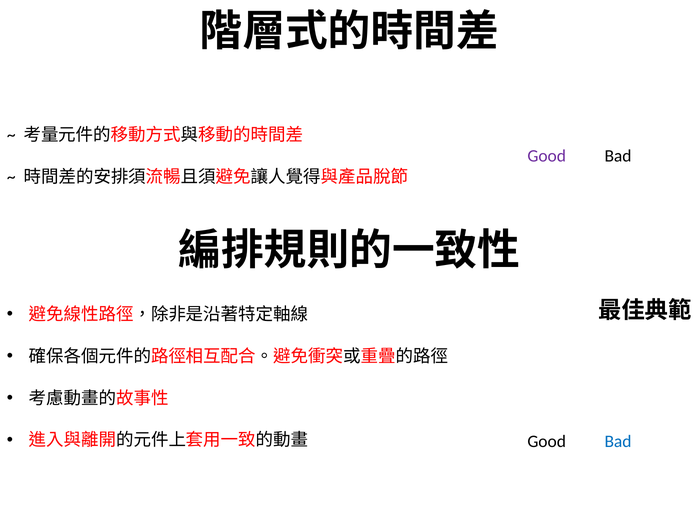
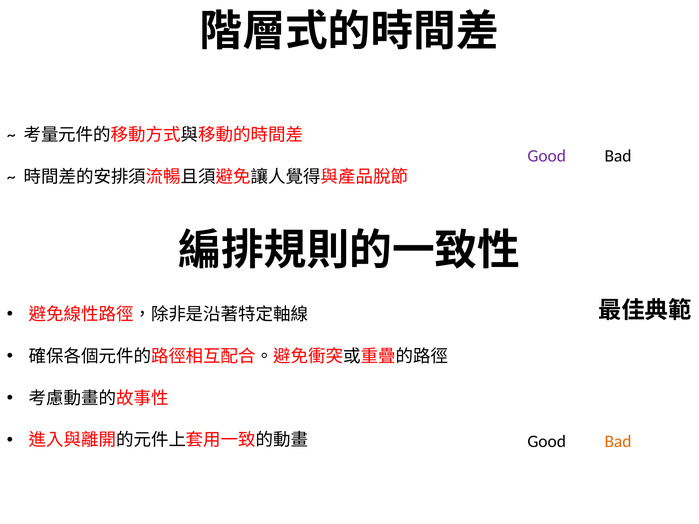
Bad colour: blue -> orange (618, 442)
